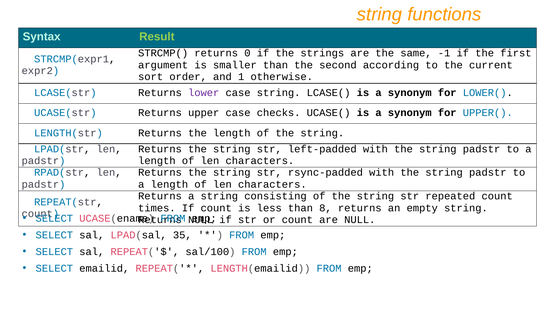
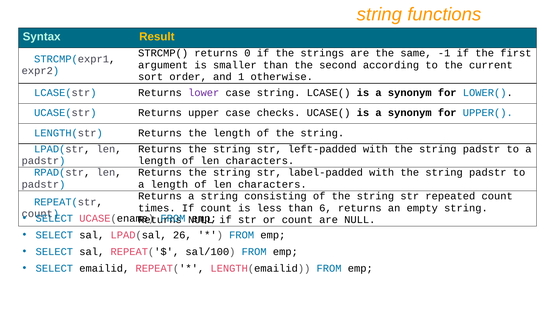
Result colour: light green -> yellow (157, 37)
rsync-padded: rsync-padded -> label-padded (325, 173)
8: 8 -> 6 (325, 208)
35: 35 -> 26 (182, 235)
